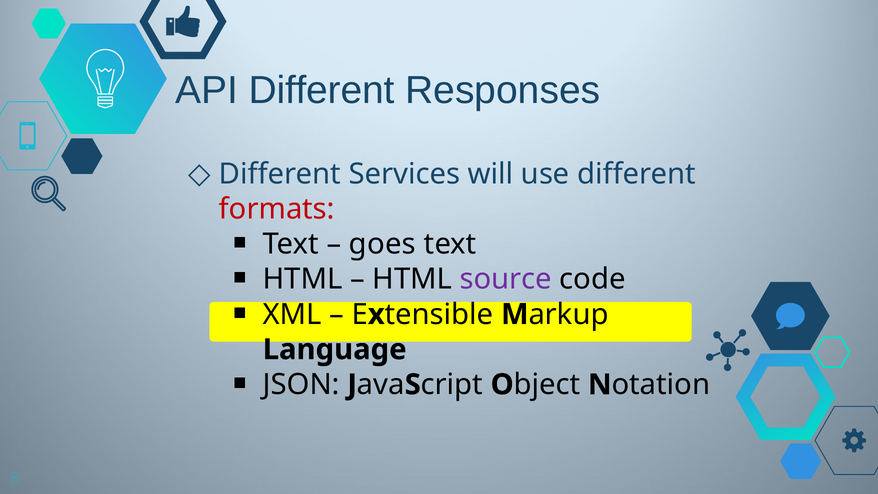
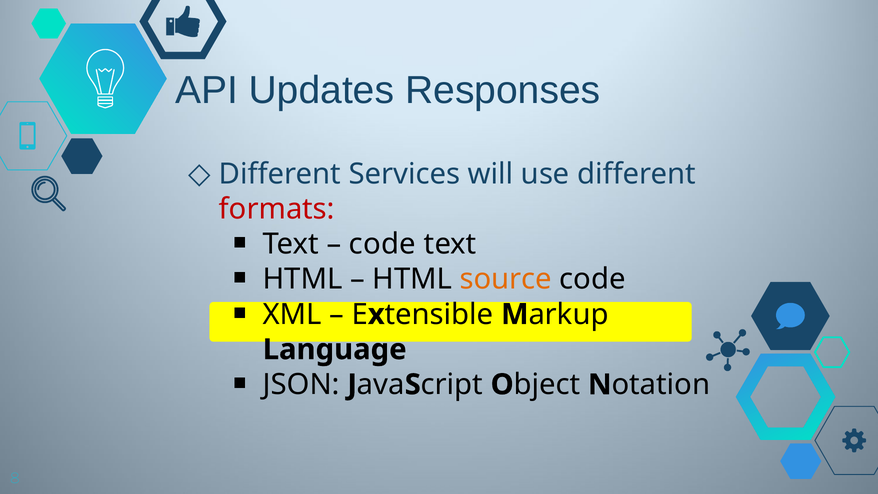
API Different: Different -> Updates (321, 90)
goes: goes -> code (382, 244)
source colour: purple -> orange (506, 279)
